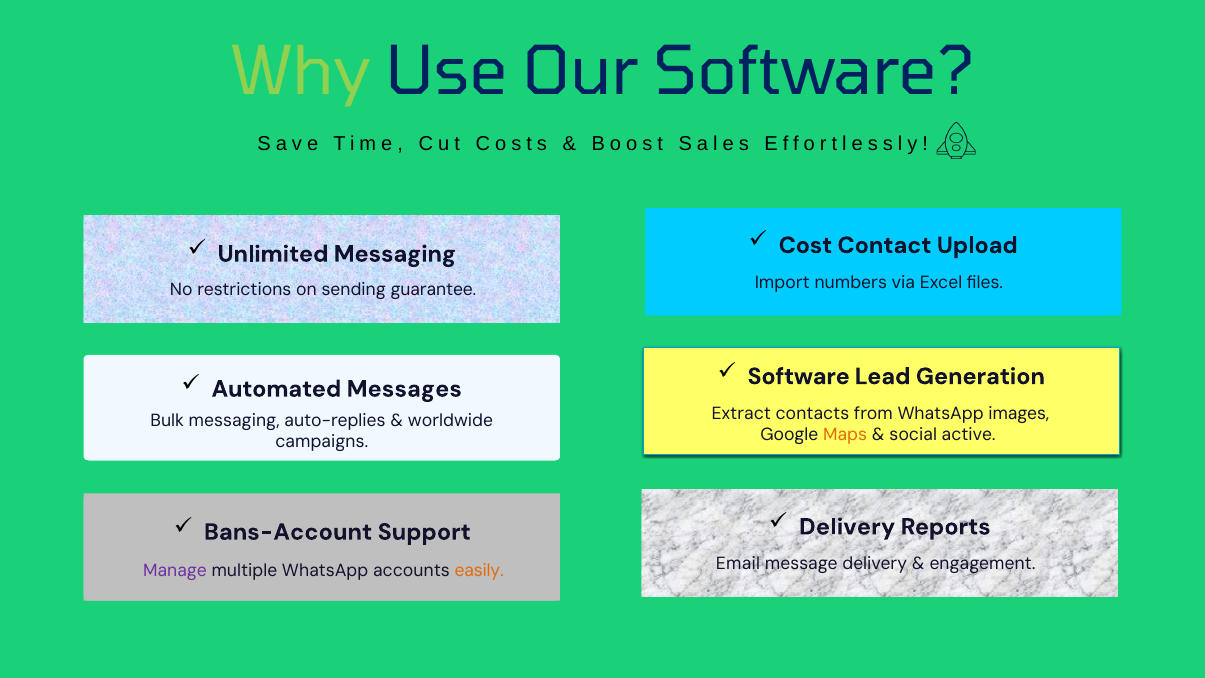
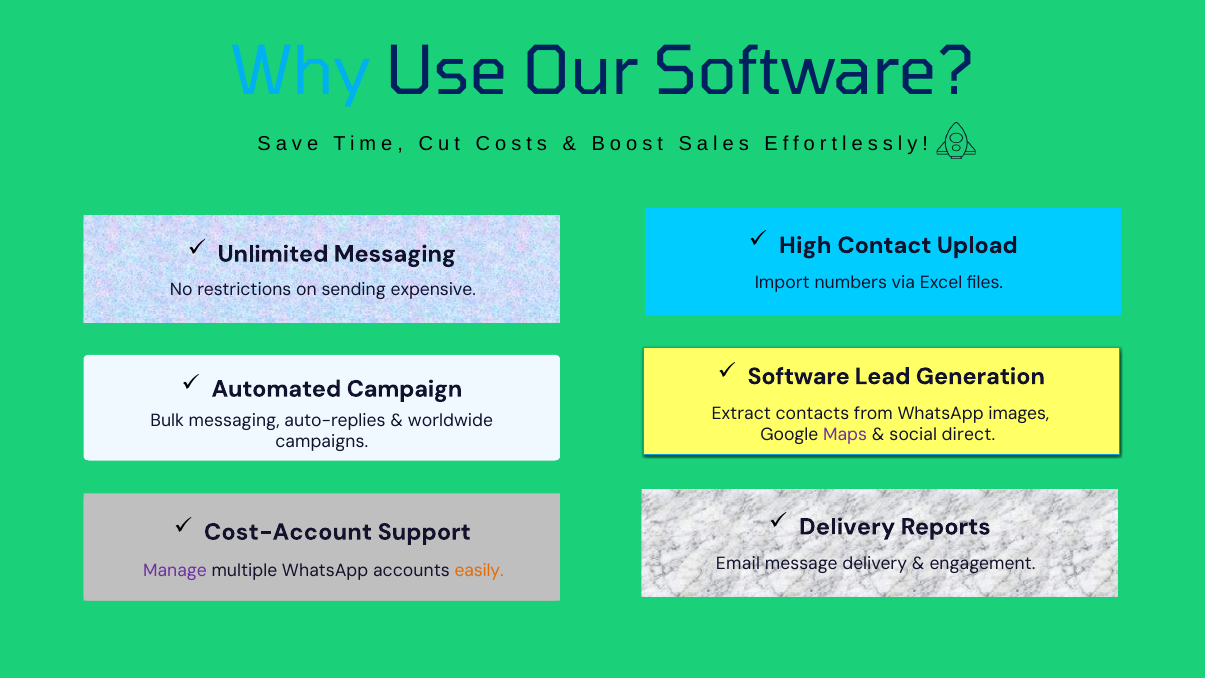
Why colour: light green -> light blue (302, 72)
Cost: Cost -> High (805, 245)
guarantee: guarantee -> expensive (433, 290)
Messages: Messages -> Campaign (404, 389)
Maps colour: orange -> purple (845, 435)
active: active -> direct (969, 435)
Bans-Account: Bans-Account -> Cost-Account (288, 532)
